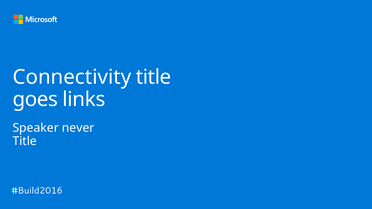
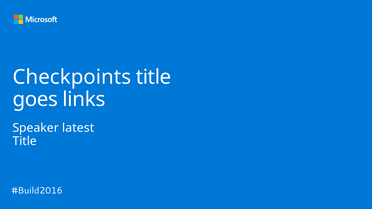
Connectivity: Connectivity -> Checkpoints (72, 77)
never: never -> latest (78, 128)
